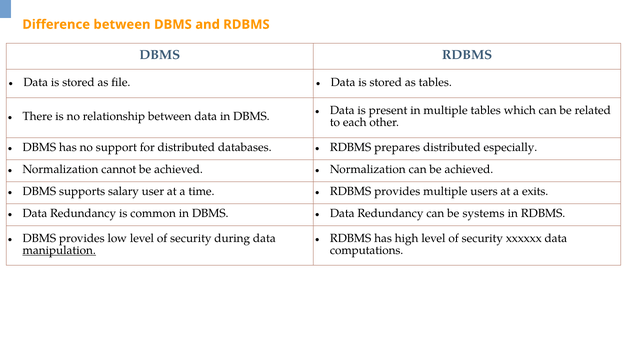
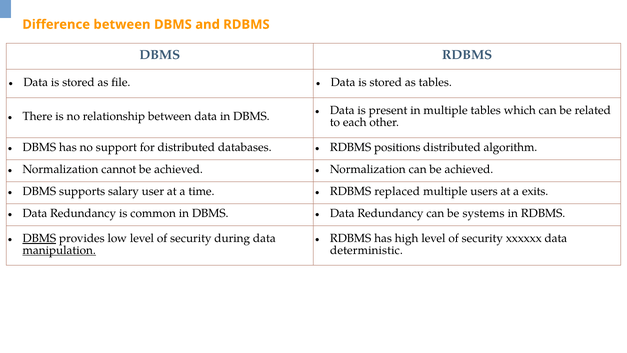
prepares: prepares -> positions (397, 147)
especially: especially -> algorithm (510, 147)
RDBMS provides: provides -> replaced (397, 191)
DBMS underline: none -> present (39, 238)
computations: computations -> deterministic (367, 250)
